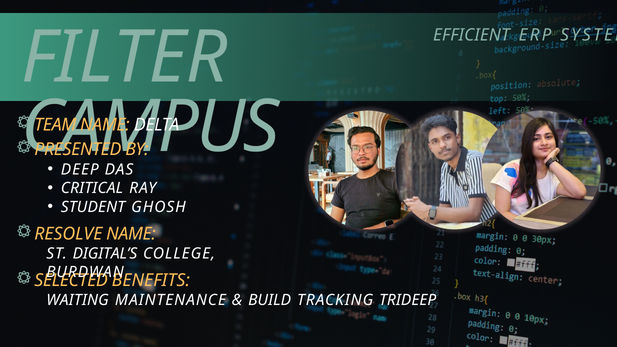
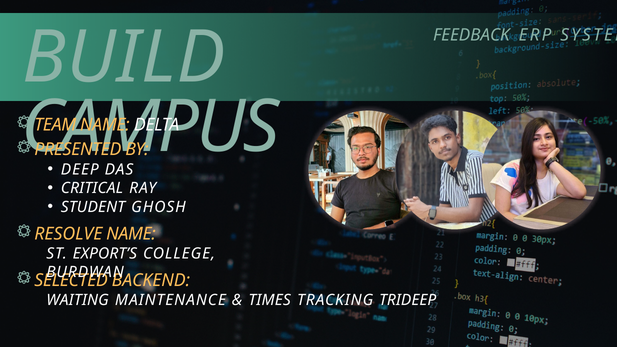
EFFICIENT: EFFICIENT -> FEEDBACK (471, 35)
FILTER: FILTER -> BUILD (124, 58)
DIGITAL’S: DIGITAL’S -> EXPORT’S (105, 253)
BENEFITS: BENEFITS -> BACKEND (151, 280)
BUILD: BUILD -> TIMES (270, 300)
